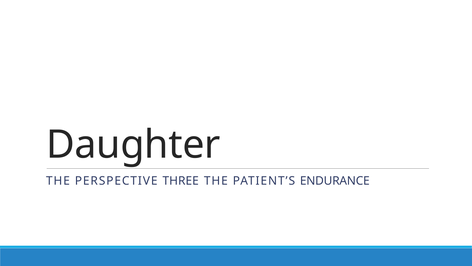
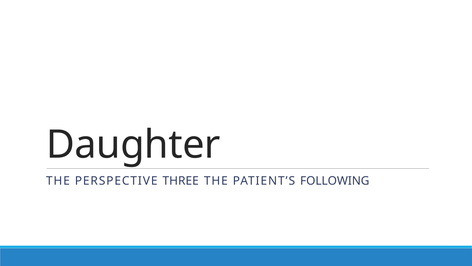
ENDURANCE: ENDURANCE -> FOLLOWING (335, 180)
